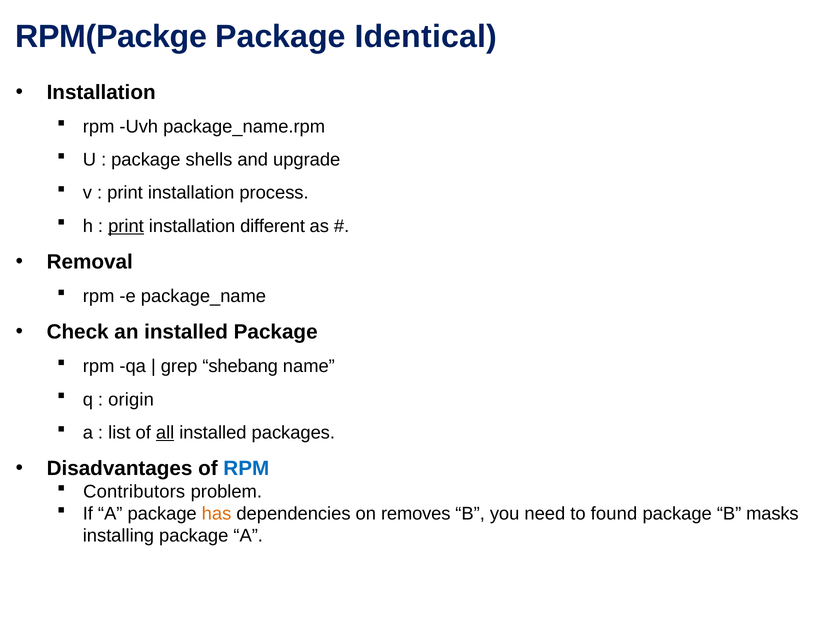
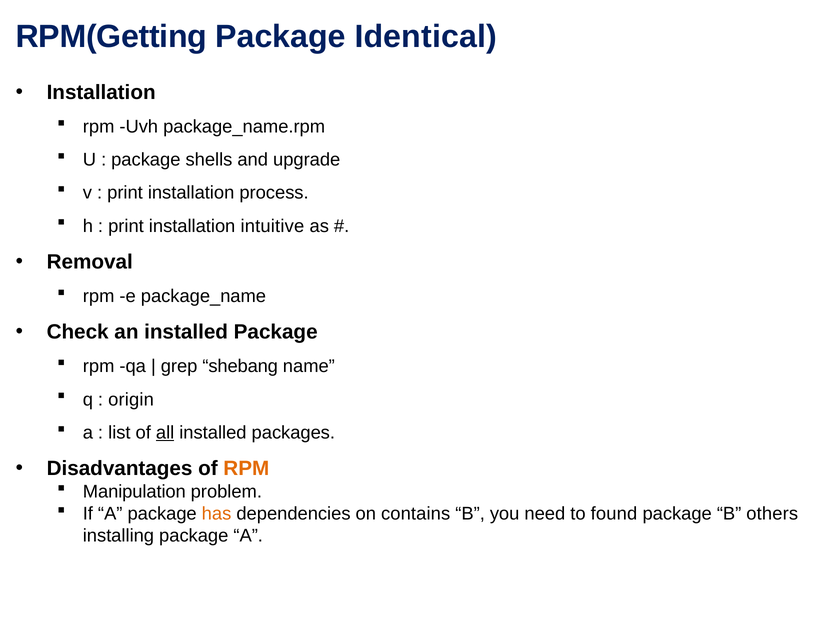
RPM(Packge: RPM(Packge -> RPM(Getting (111, 37)
print underline: present -> none (126, 226)
different: different -> intuitive (272, 226)
RPM colour: blue -> orange (246, 469)
Contributors: Contributors -> Manipulation (134, 492)
removes: removes -> contains (416, 514)
masks: masks -> others (772, 514)
